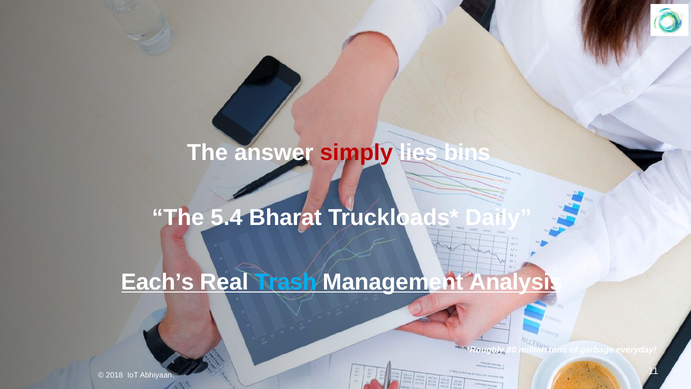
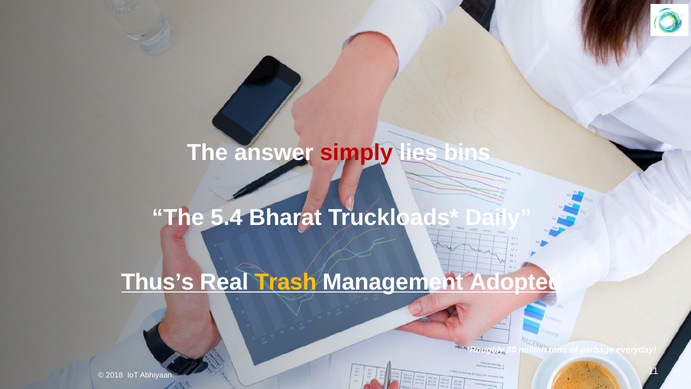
Each’s: Each’s -> Thus’s (158, 282)
Trash colour: light blue -> yellow (286, 282)
Analysis: Analysis -> Adopted (516, 282)
